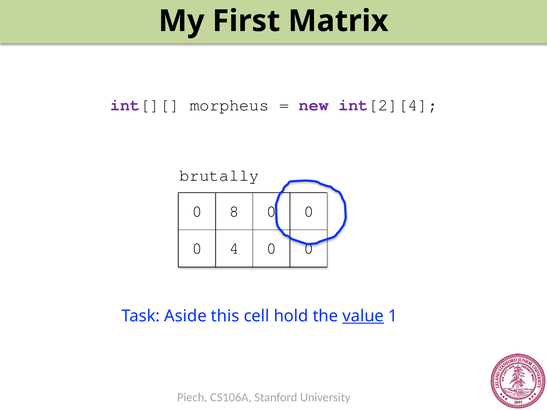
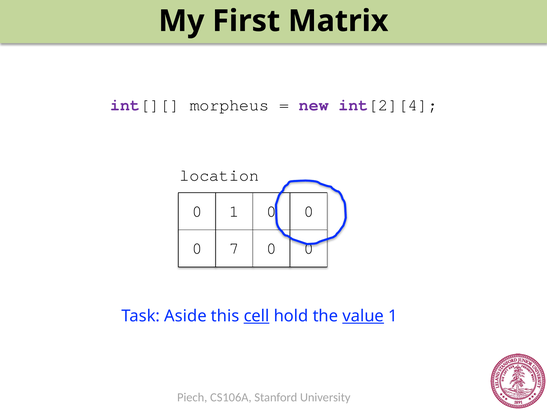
brutally: brutally -> location (219, 176)
0 8: 8 -> 1 (234, 211)
4: 4 -> 7 (234, 249)
cell underline: none -> present (257, 316)
